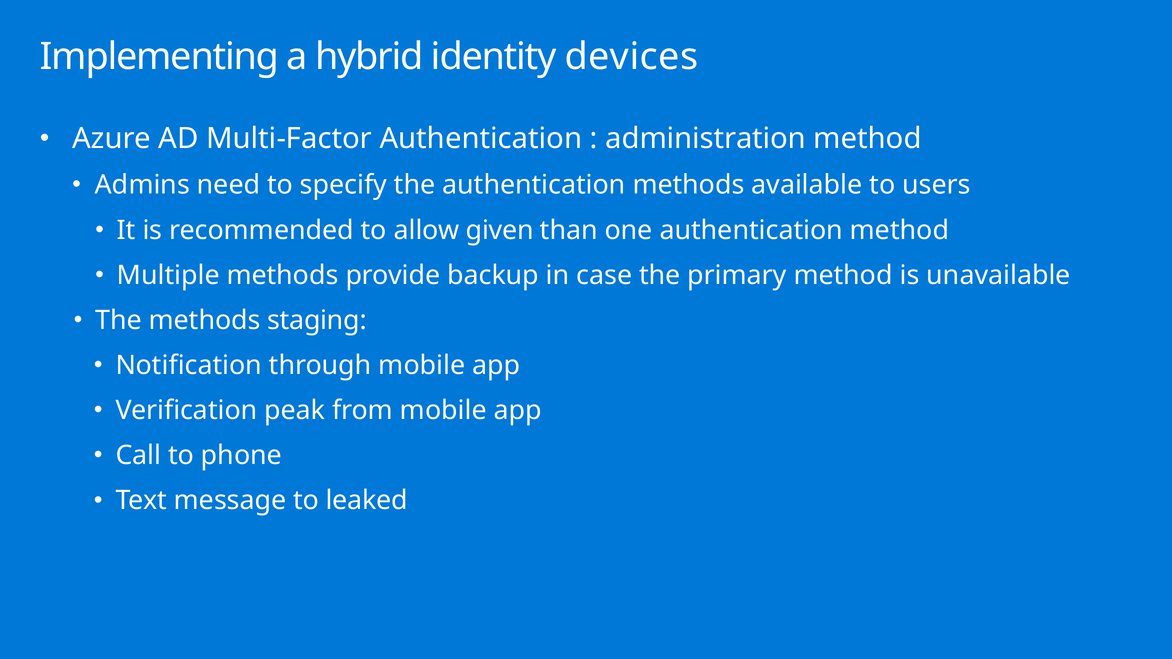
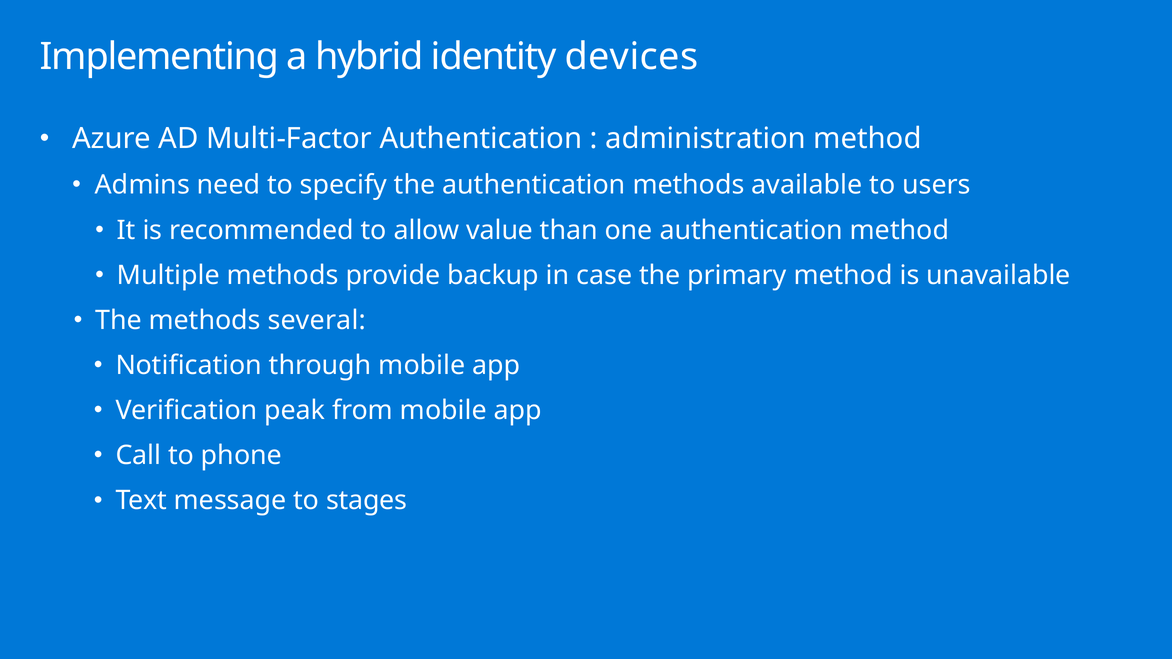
given: given -> value (500, 230)
staging: staging -> several (317, 320)
leaked: leaked -> stages (367, 501)
